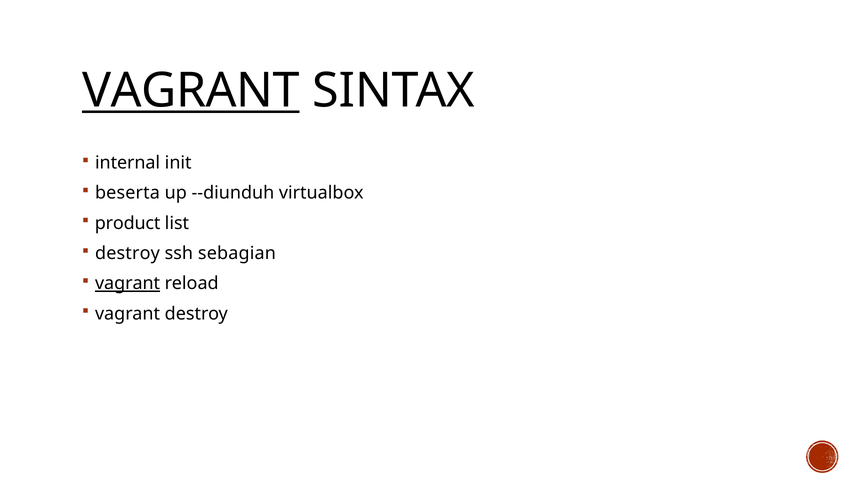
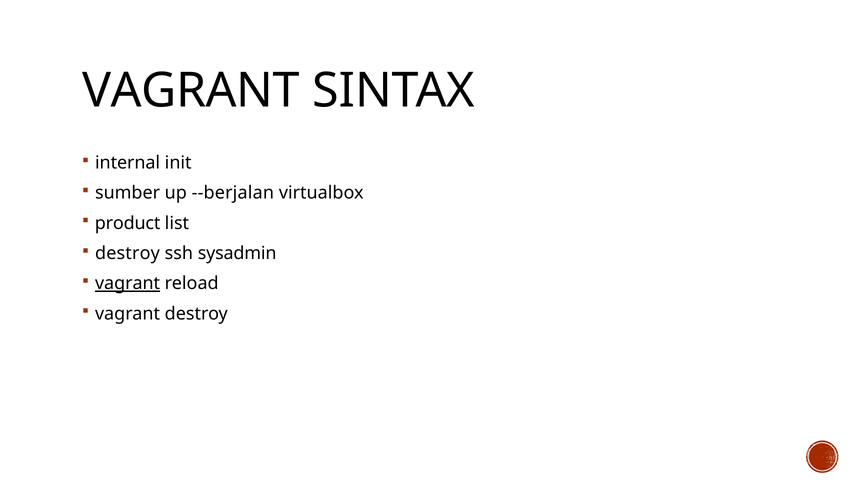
VAGRANT underline: present -> none (191, 91)
beserta: beserta -> sumber (128, 193)
--diunduh: --diunduh -> --berjalan (233, 193)
sebagian: sebagian -> sysadmin (237, 253)
